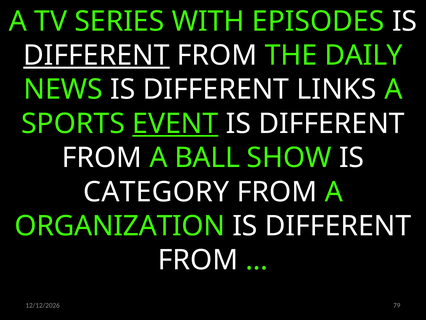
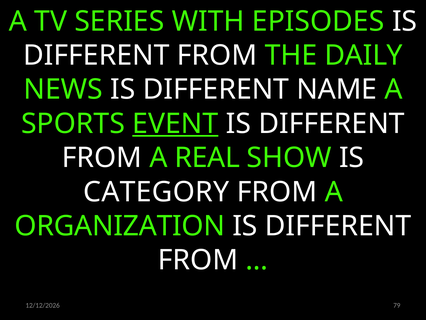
DIFFERENT underline: present -> none (96, 55)
LINKS: LINKS -> NAME (337, 89)
BALL: BALL -> REAL (207, 158)
